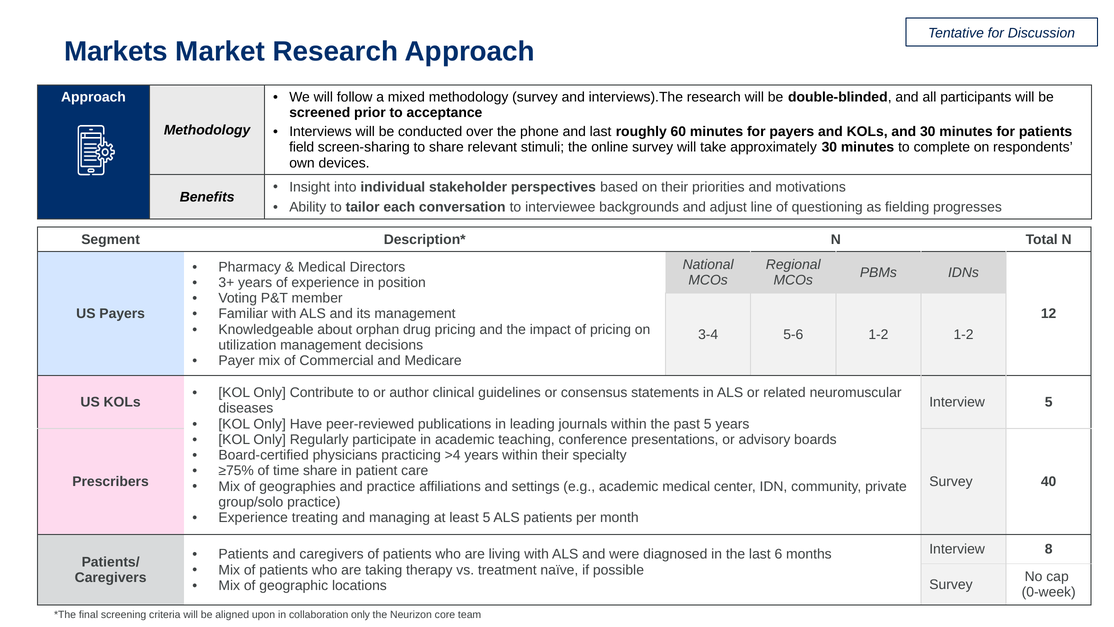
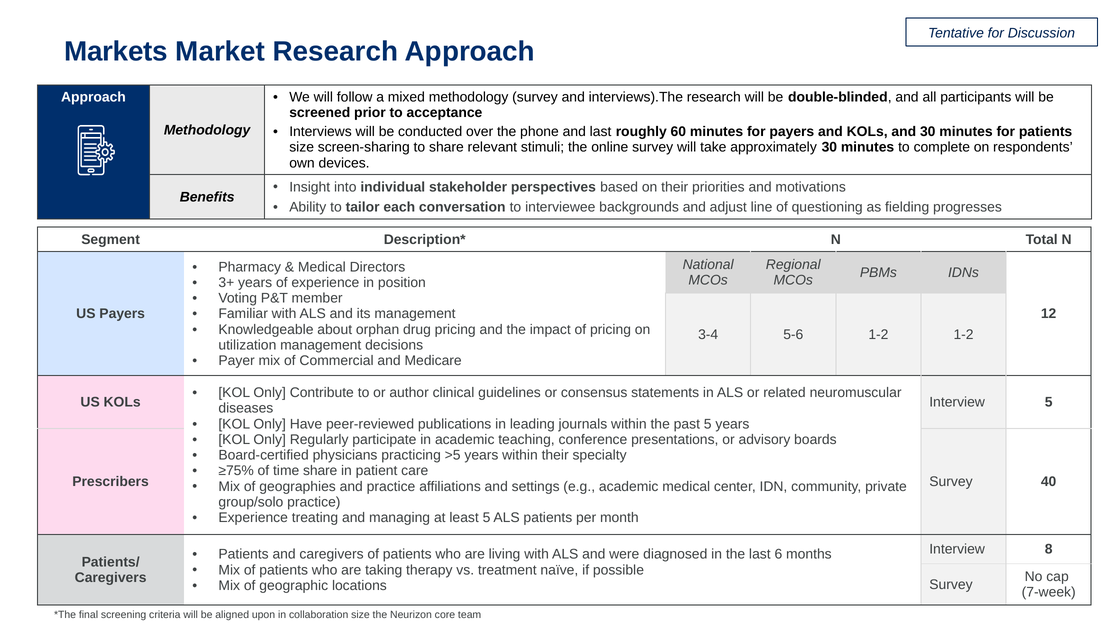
field: field -> size (302, 147)
>4: >4 -> >5 (453, 455)
0-week: 0-week -> 7-week (1049, 592)
collaboration only: only -> size (360, 615)
